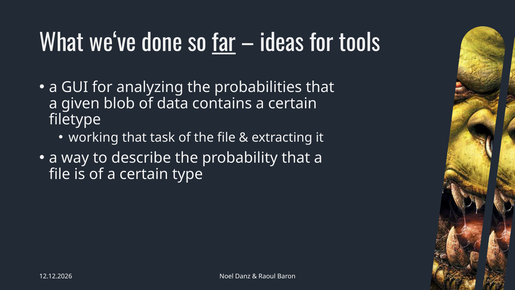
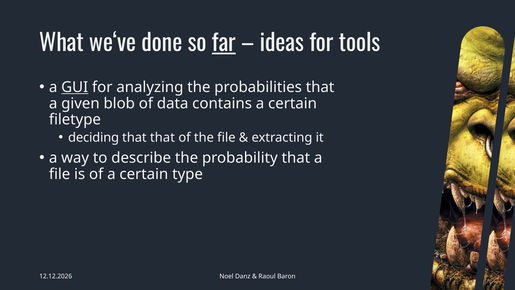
GUI underline: none -> present (75, 87)
working: working -> deciding (94, 137)
that task: task -> that (162, 137)
